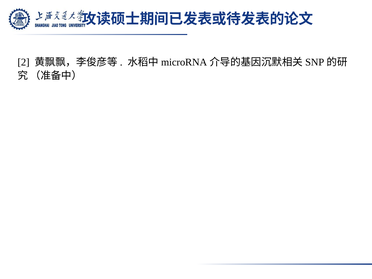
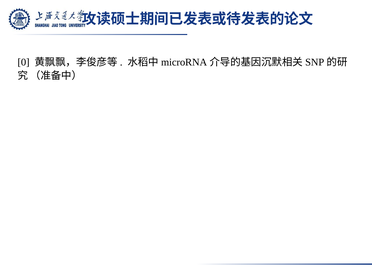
2: 2 -> 0 (24, 62)
